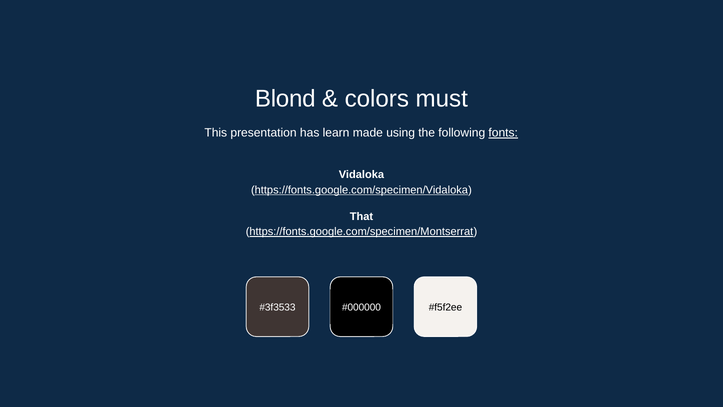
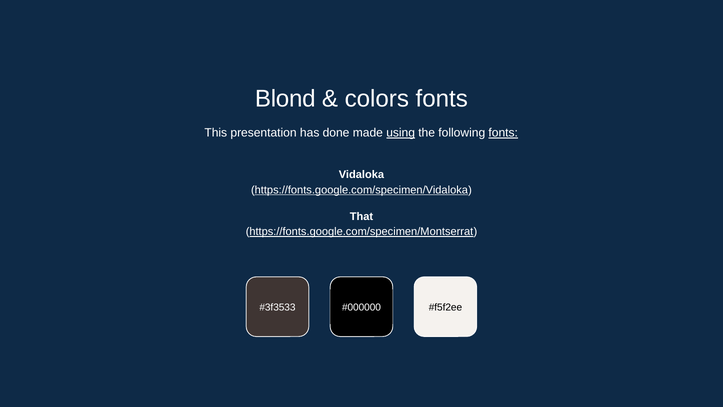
colors must: must -> fonts (442, 99)
learn: learn -> done (336, 133)
using underline: none -> present (401, 133)
